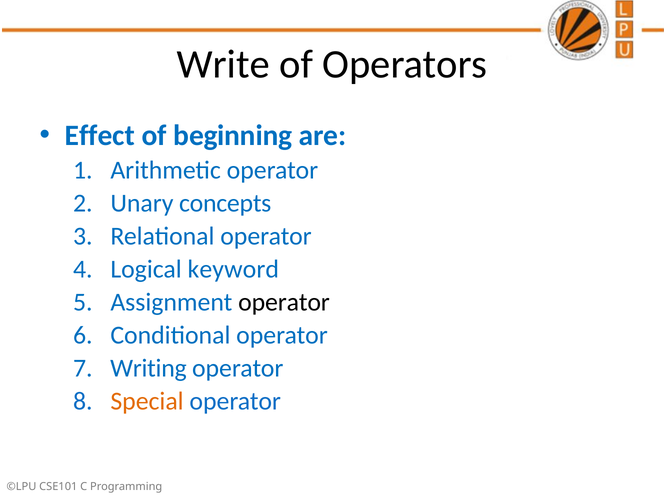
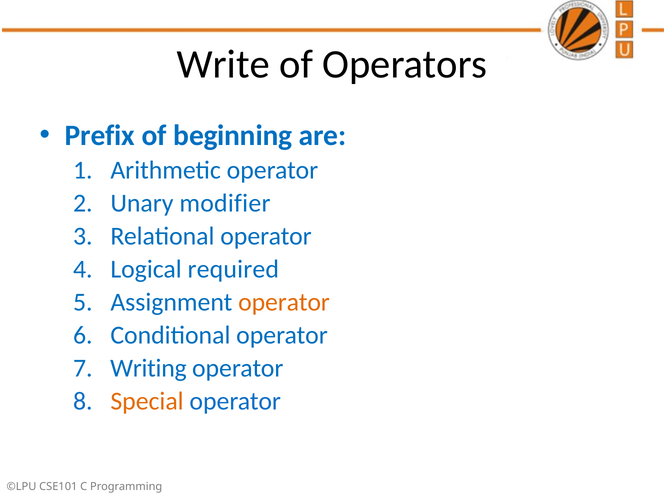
Effect: Effect -> Prefix (100, 135)
concepts: concepts -> modifier (225, 203)
keyword: keyword -> required (233, 269)
operator colour: black -> orange (284, 302)
